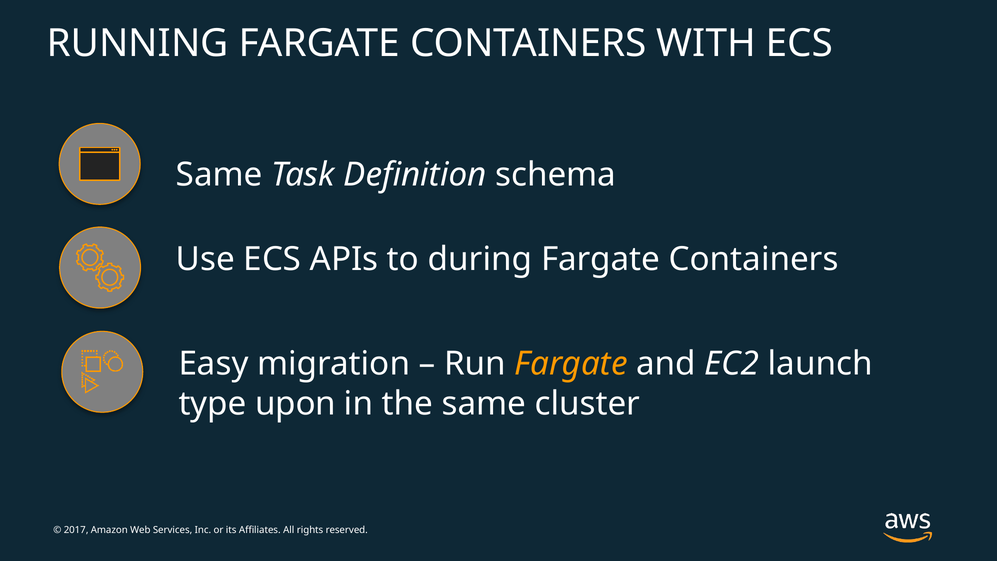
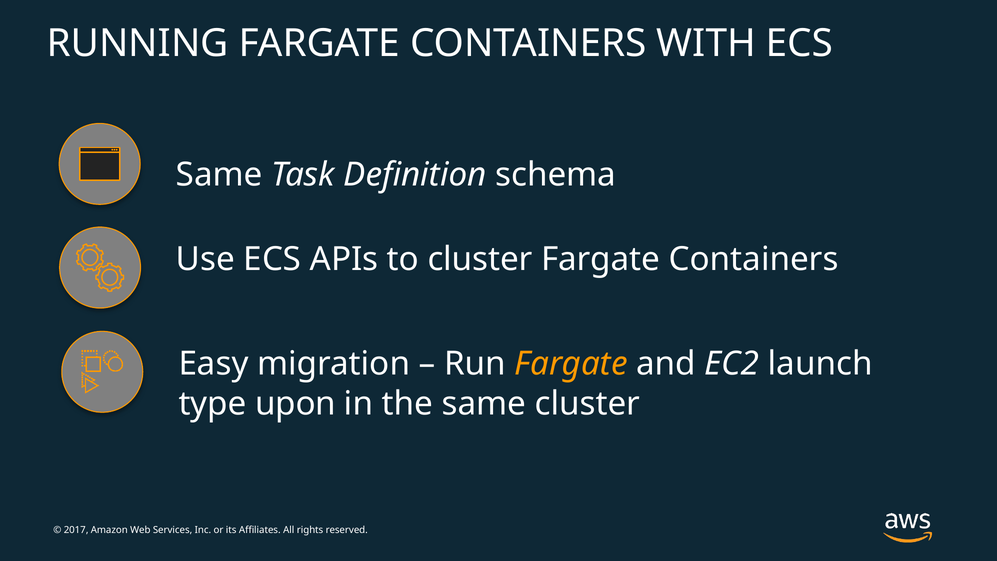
to during: during -> cluster (480, 259)
